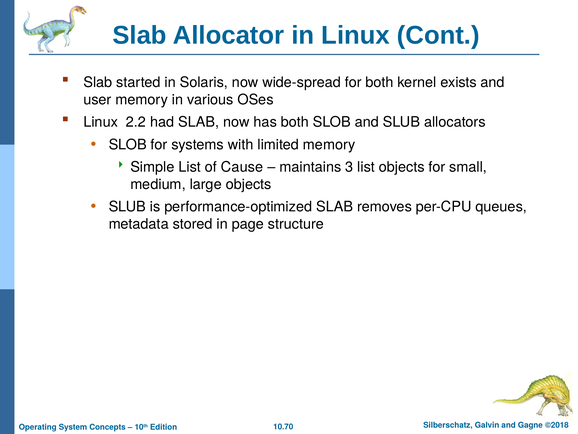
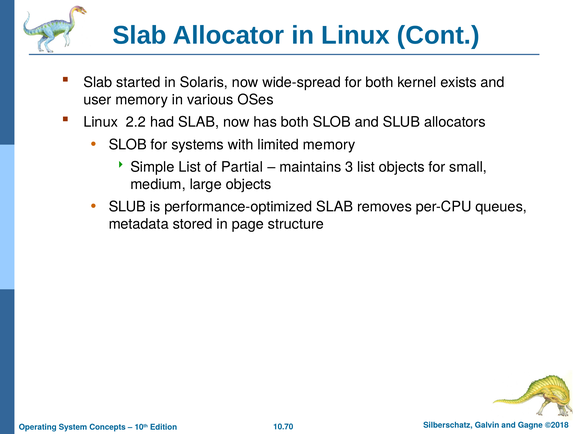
Cause: Cause -> Partial (242, 167)
